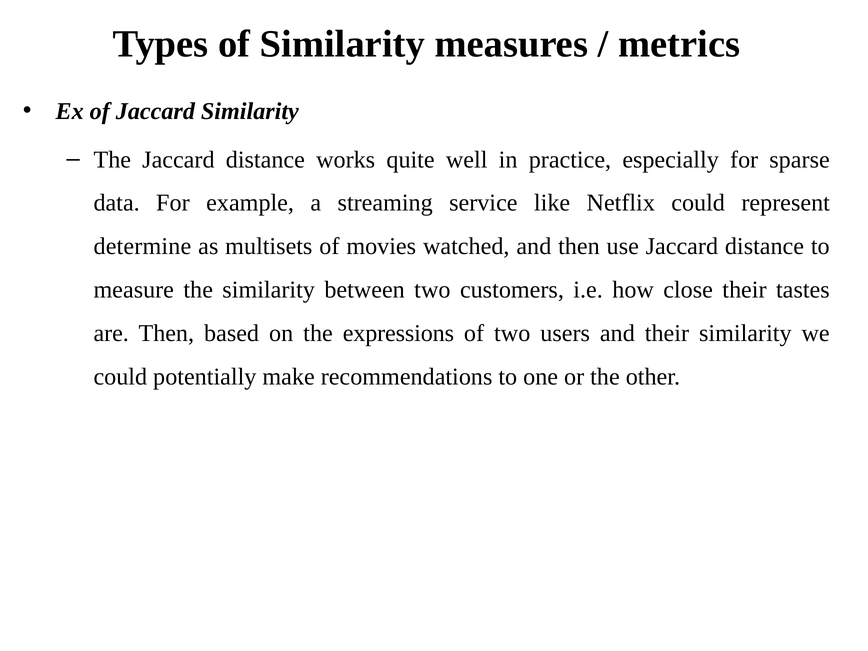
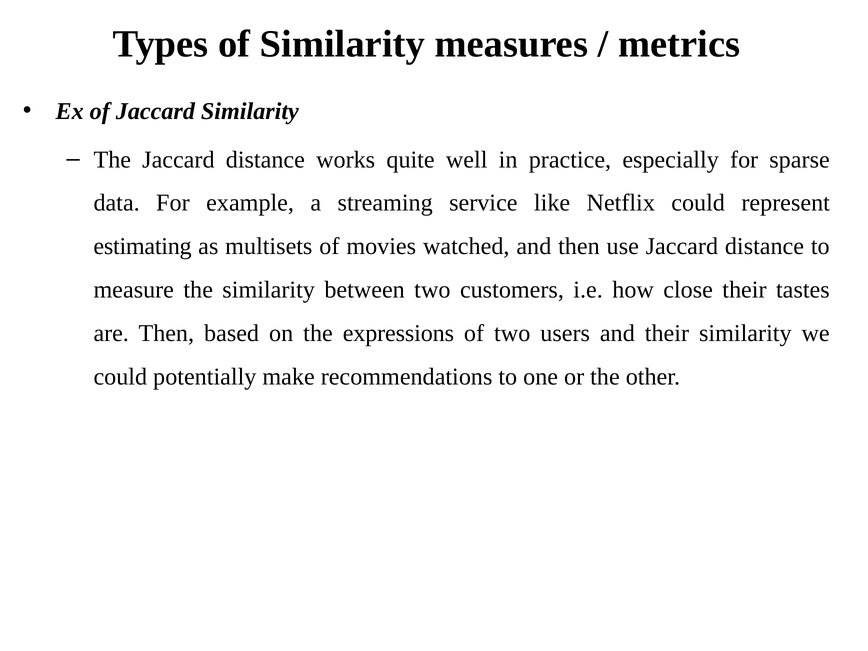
determine: determine -> estimating (143, 246)
